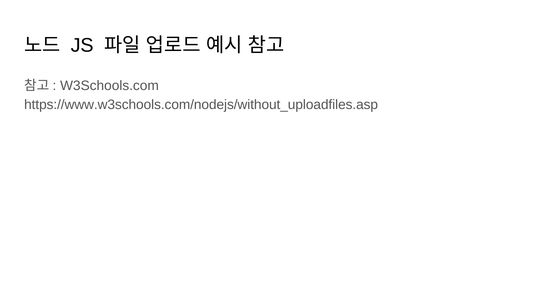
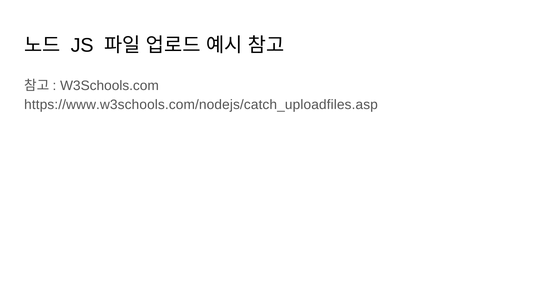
https://www.w3schools.com/nodejs/without_uploadfiles.asp: https://www.w3schools.com/nodejs/without_uploadfiles.asp -> https://www.w3schools.com/nodejs/catch_uploadfiles.asp (201, 105)
